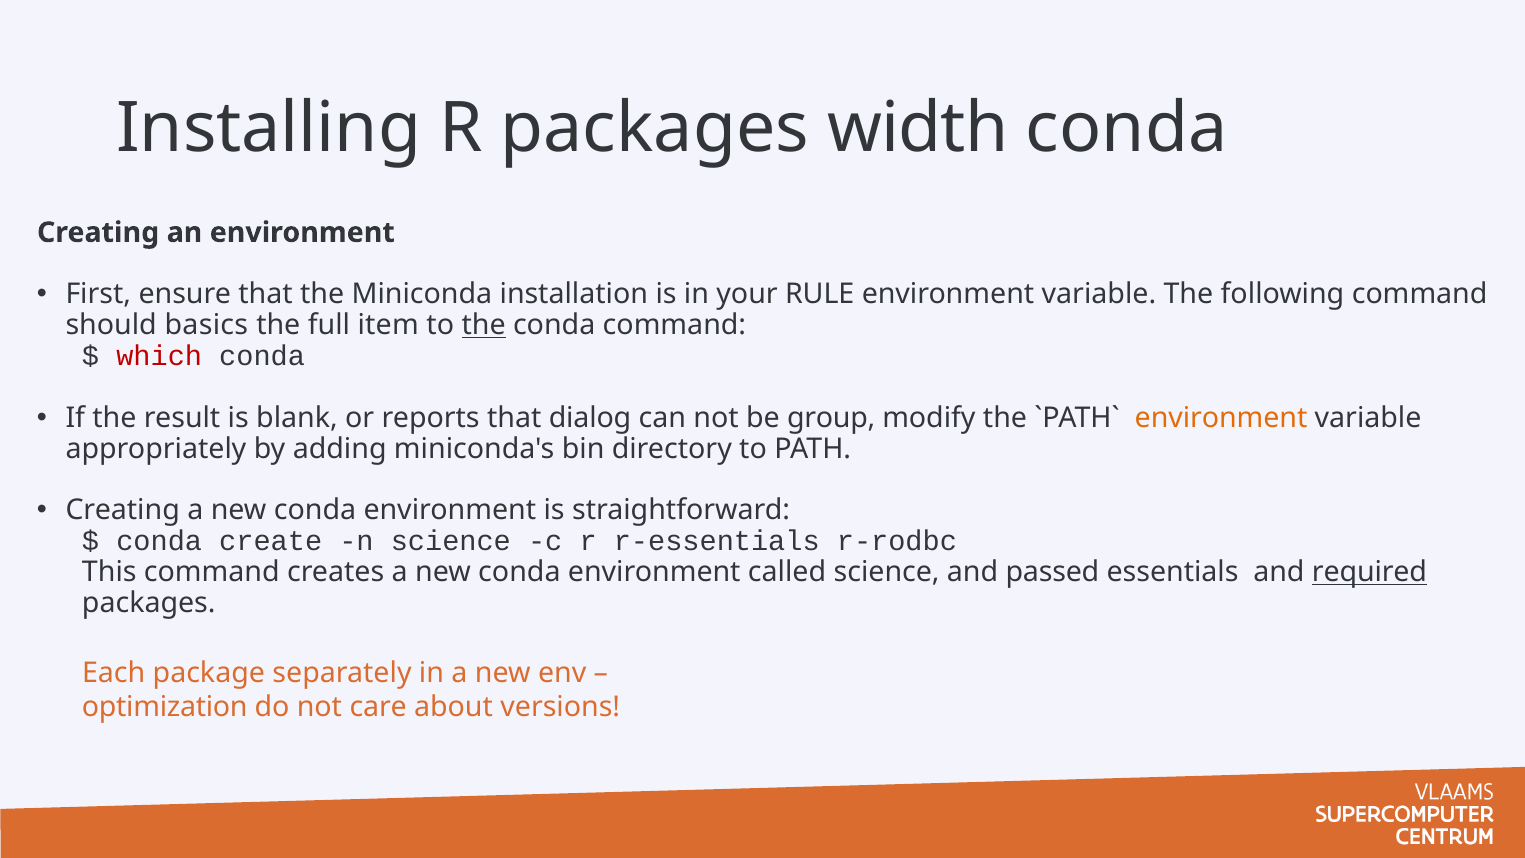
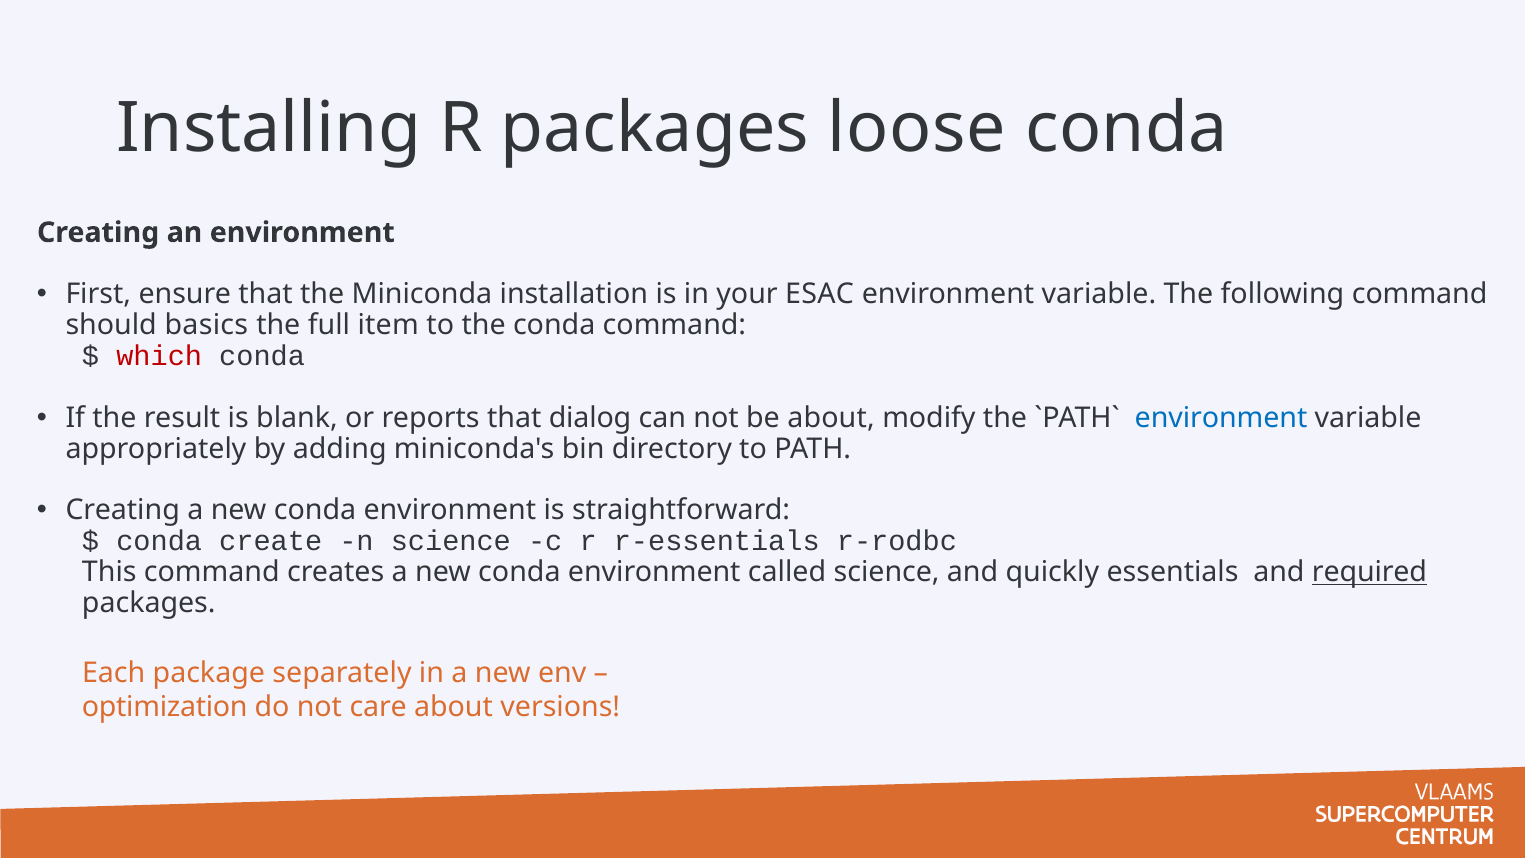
width: width -> loose (917, 128)
RULE: RULE -> ESAC (819, 294)
the underline: present -> none (484, 325)
be group: group -> about (831, 418)
environment colour: orange -> blue (1221, 418)
passed: passed -> quickly (1052, 572)
